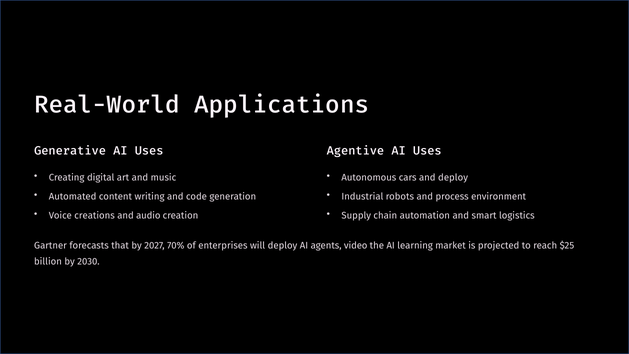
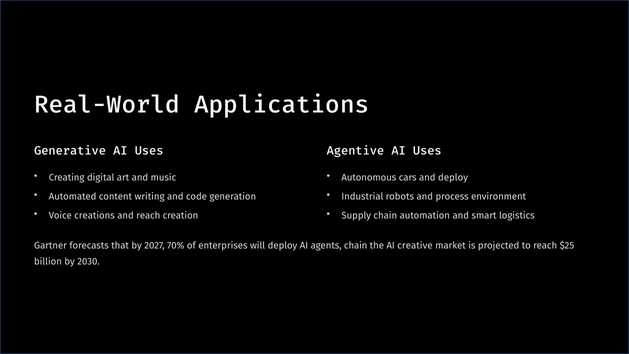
and audio: audio -> reach (148, 216)
agents video: video -> chain (356, 246)
learning: learning -> creative (415, 246)
